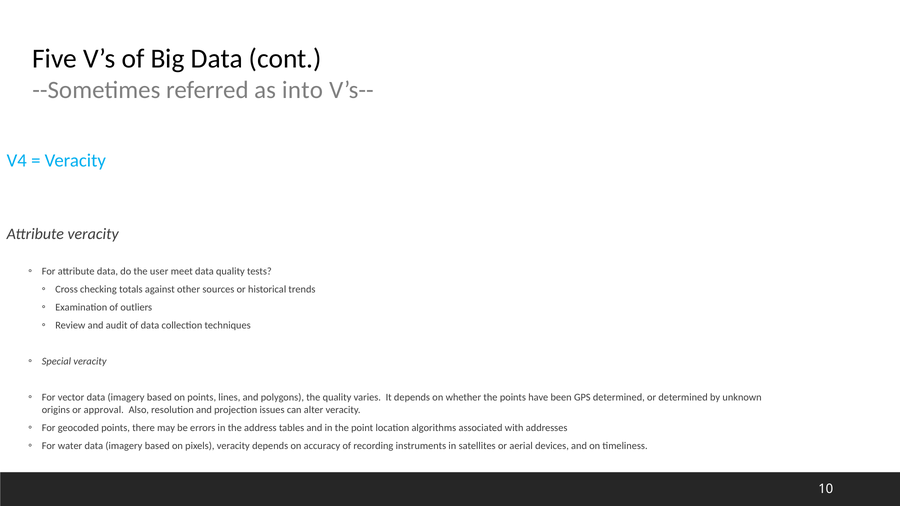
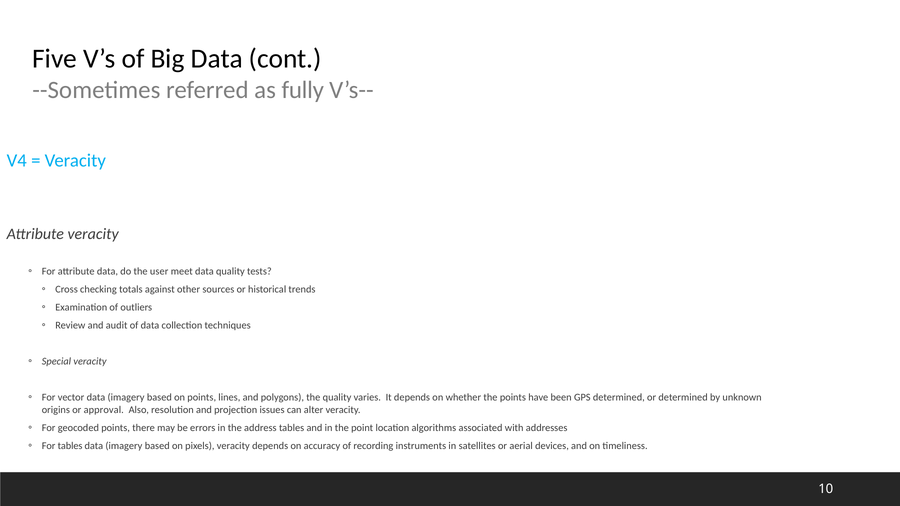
into: into -> fully (303, 90)
For water: water -> tables (70, 446)
